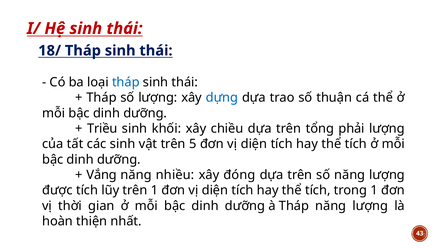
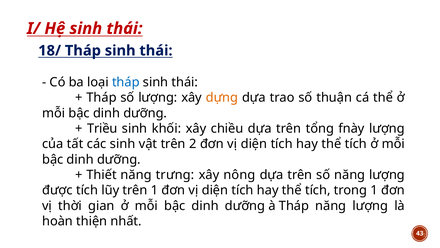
dựng colour: blue -> orange (222, 98)
phải: phải -> fnày (352, 128)
5: 5 -> 2 (193, 144)
Vắng: Vắng -> Thiết (102, 175)
nhiều: nhiều -> trưng (175, 175)
đóng: đóng -> nông (239, 175)
